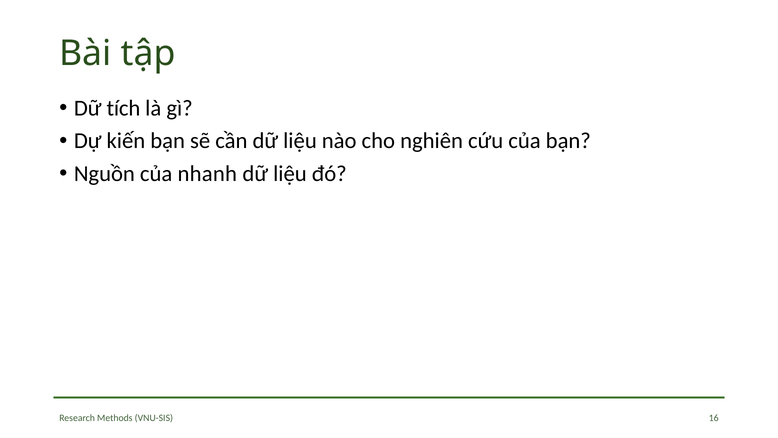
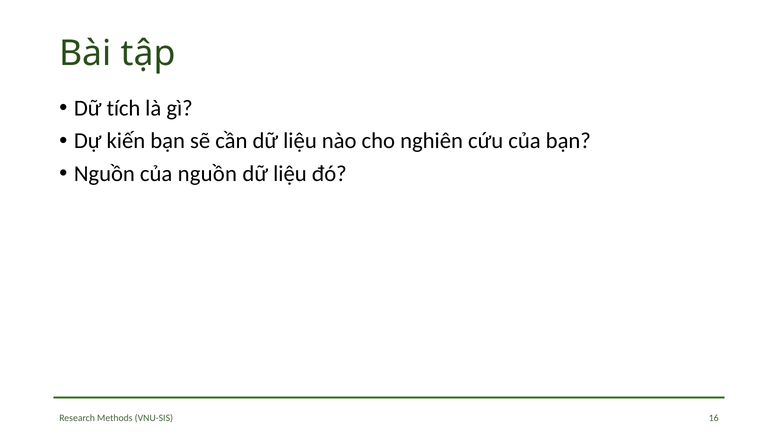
của nhanh: nhanh -> nguồn (207, 173)
